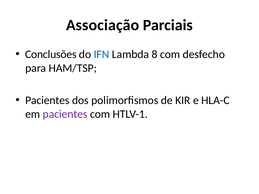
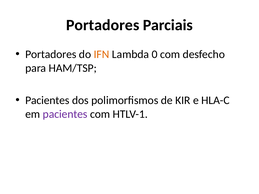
Associação: Associação -> Portadores (103, 25)
Conclusões: Conclusões -> Portadores (51, 54)
IFN colour: blue -> orange (101, 54)
8: 8 -> 0 (155, 54)
